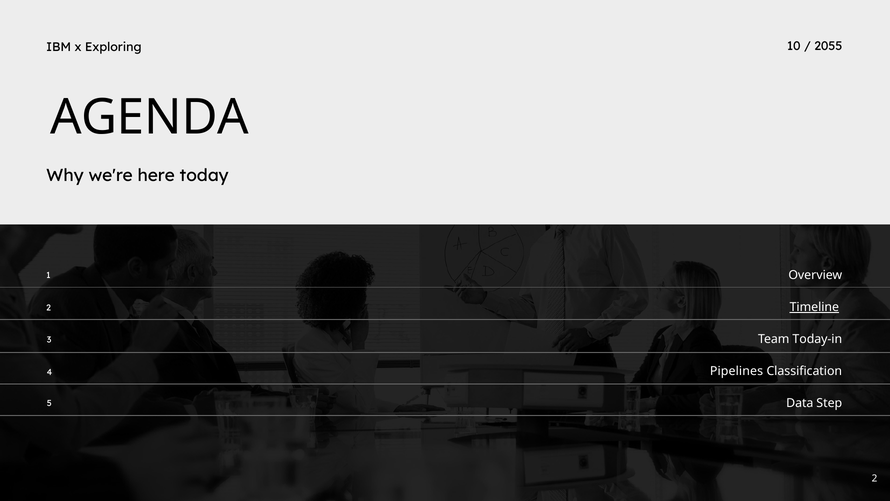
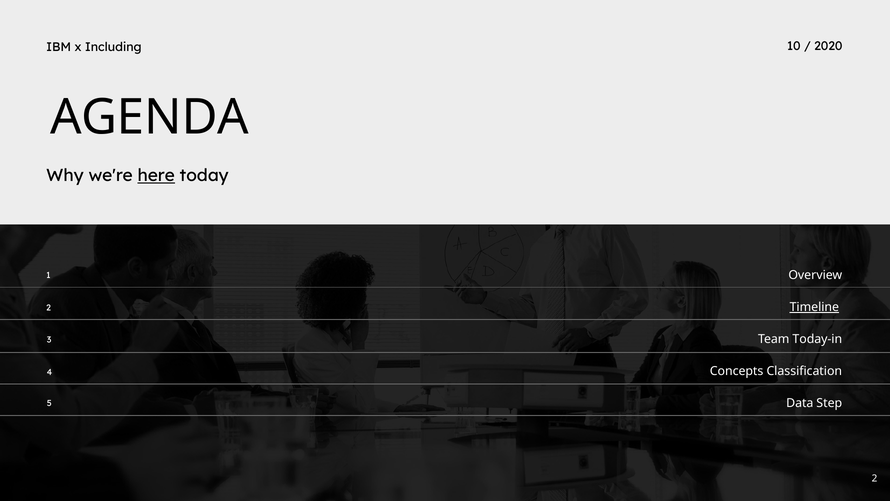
2055: 2055 -> 2020 (828, 46)
Exploring: Exploring -> Including (113, 47)
here underline: none -> present (156, 176)
Pipelines: Pipelines -> Concepts (737, 371)
